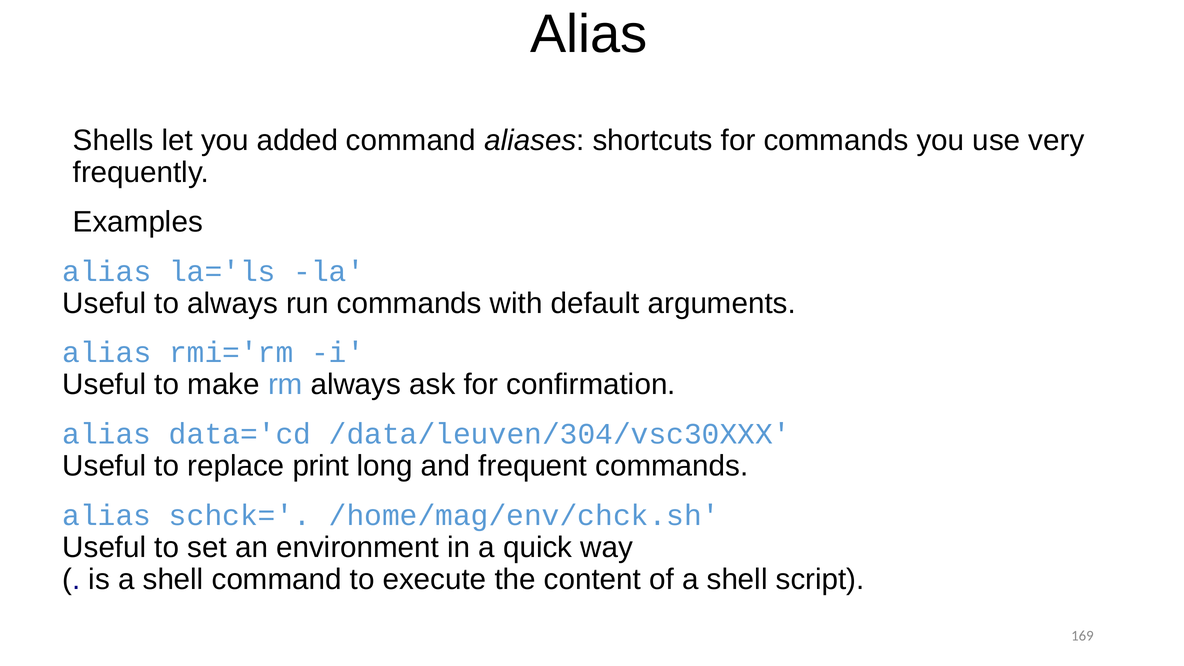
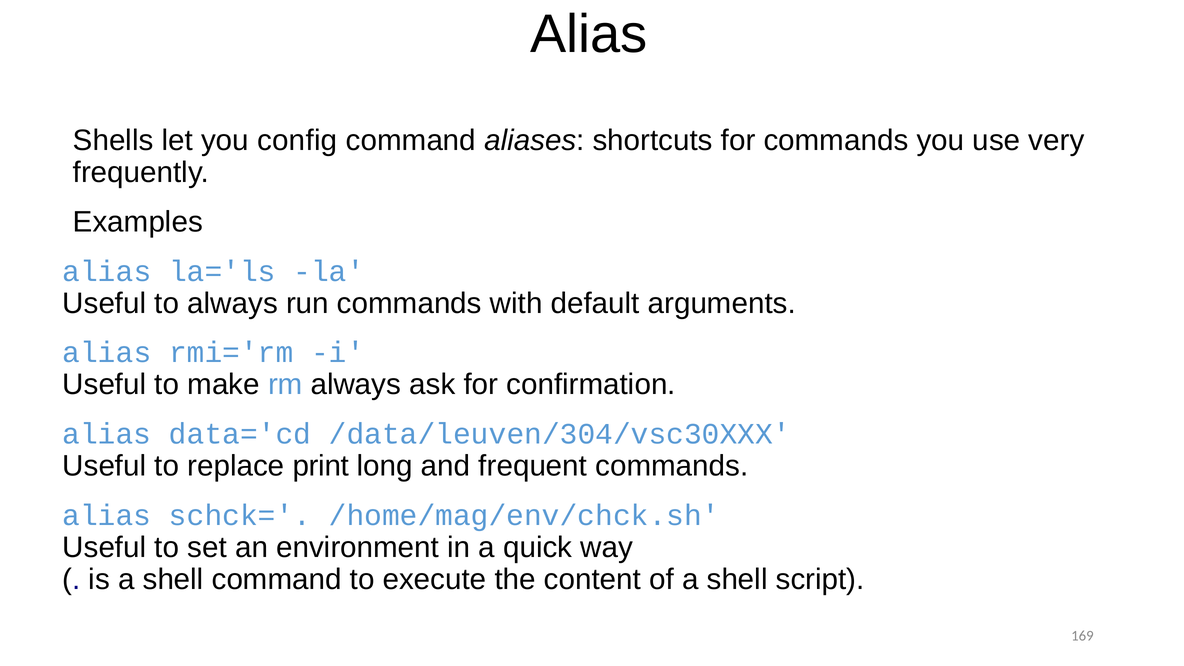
added: added -> config (297, 140)
